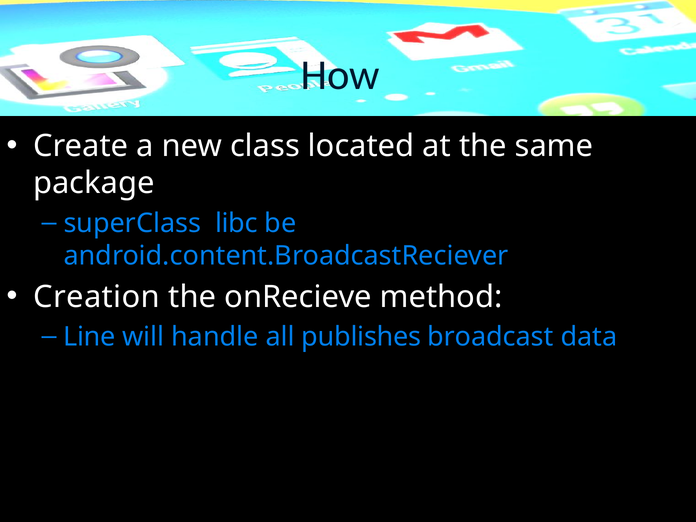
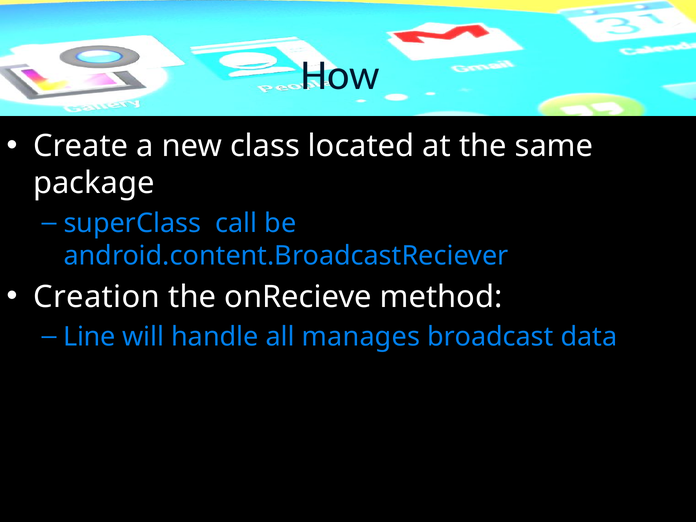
libc: libc -> call (236, 223)
publishes: publishes -> manages (361, 337)
